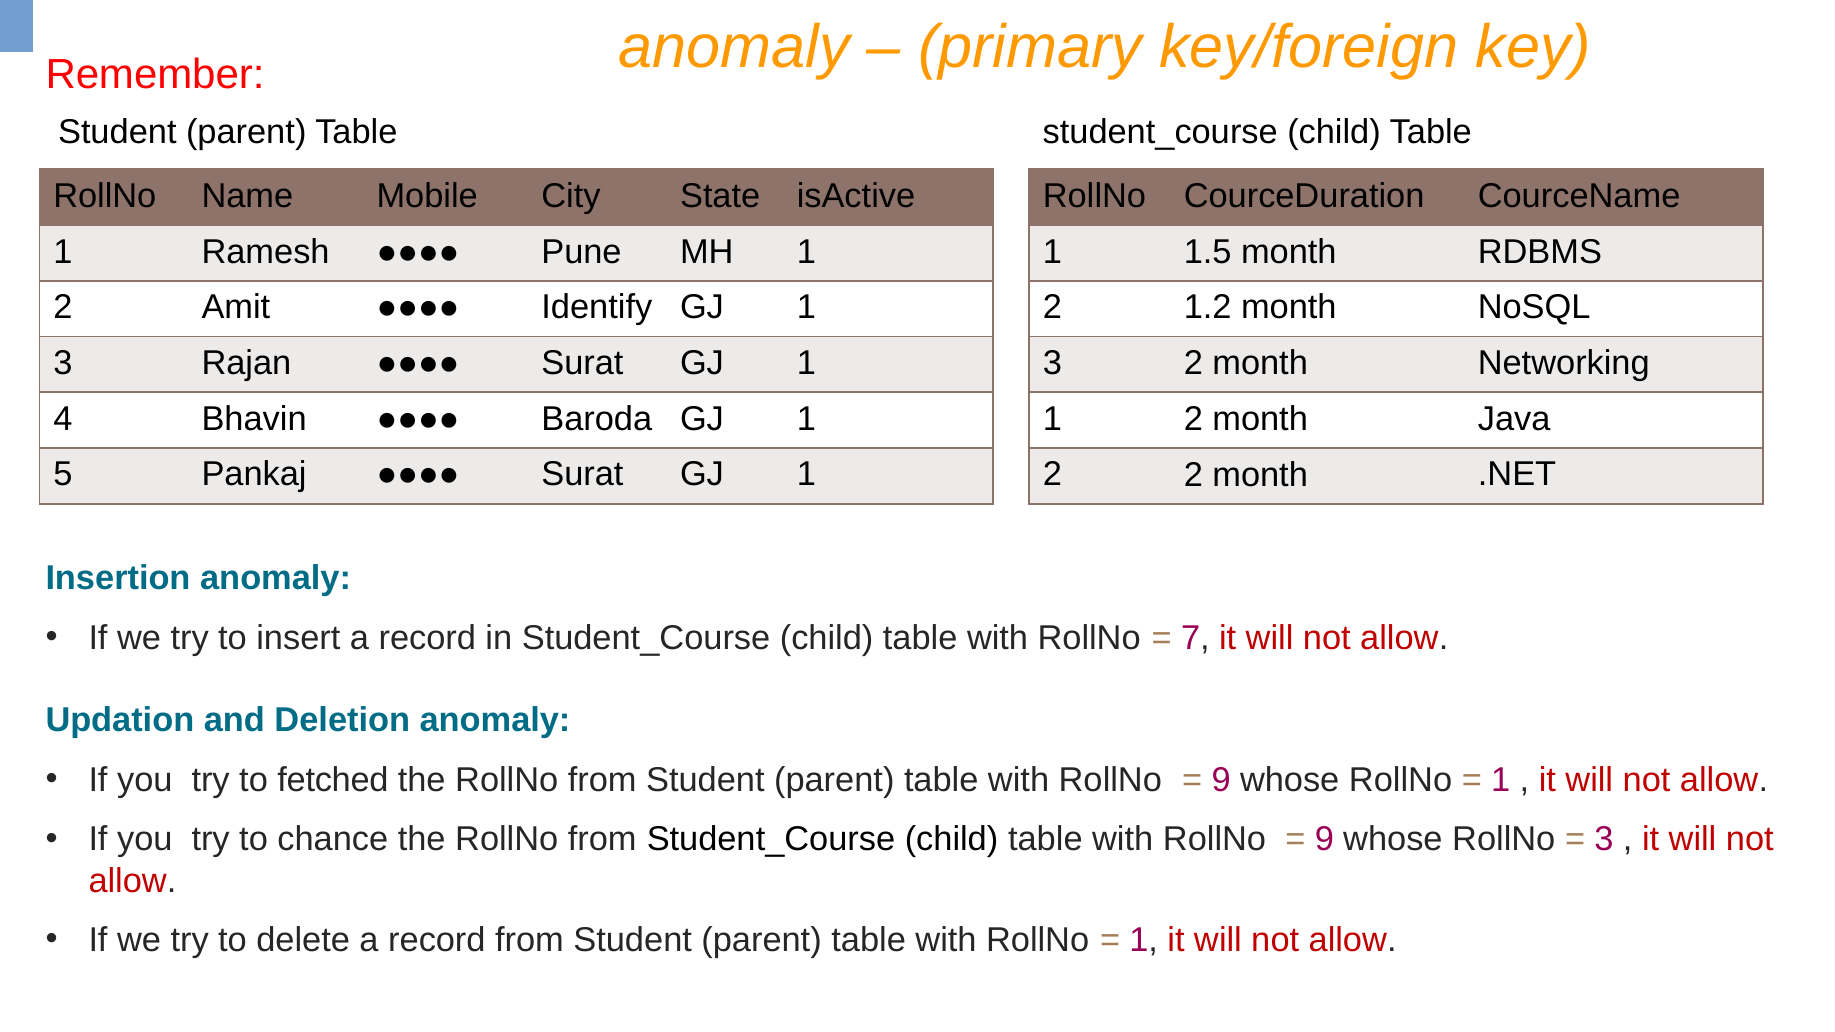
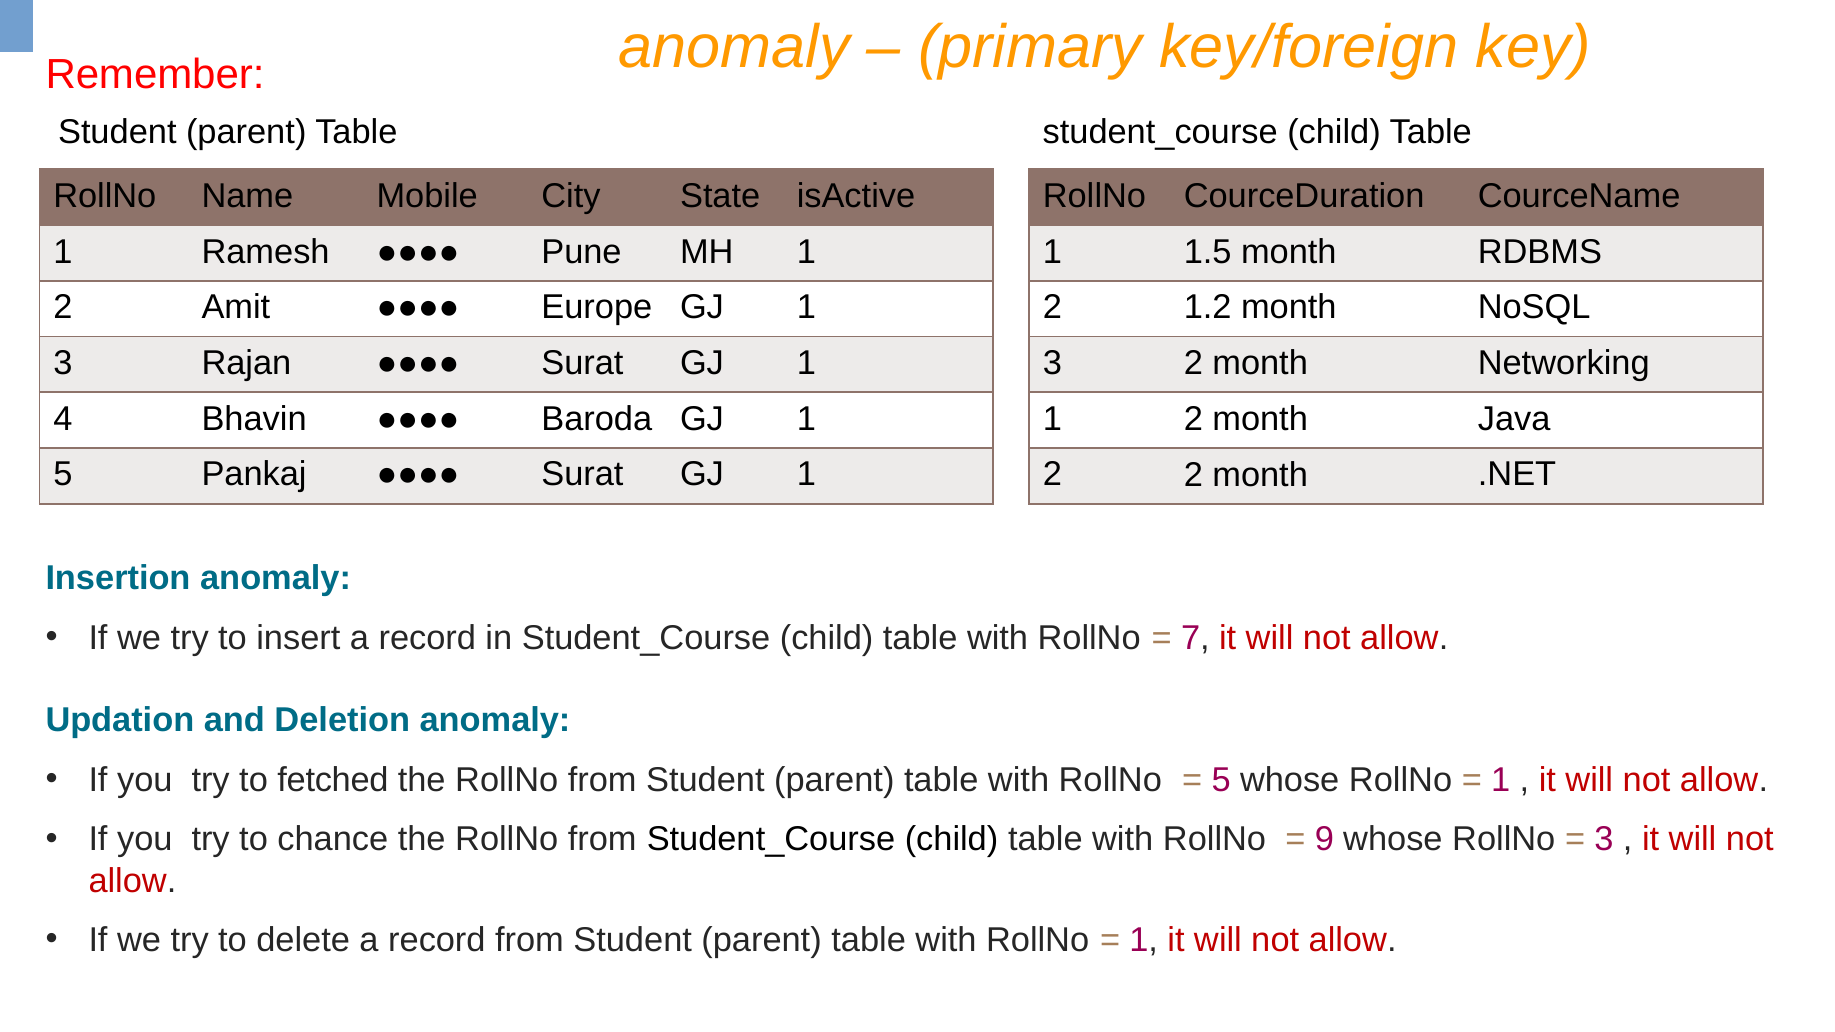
Identify: Identify -> Europe (597, 307)
9: 9 -> 5 (1221, 780)
